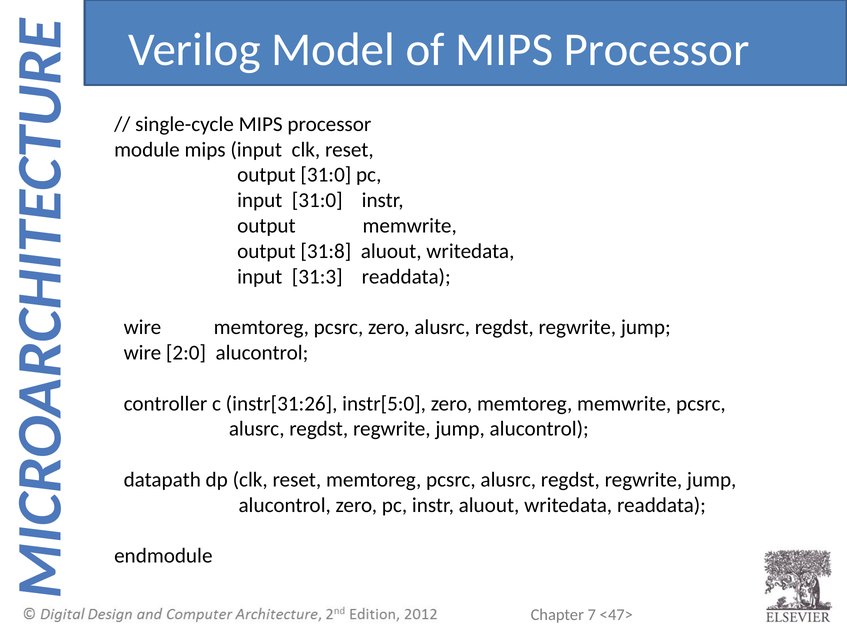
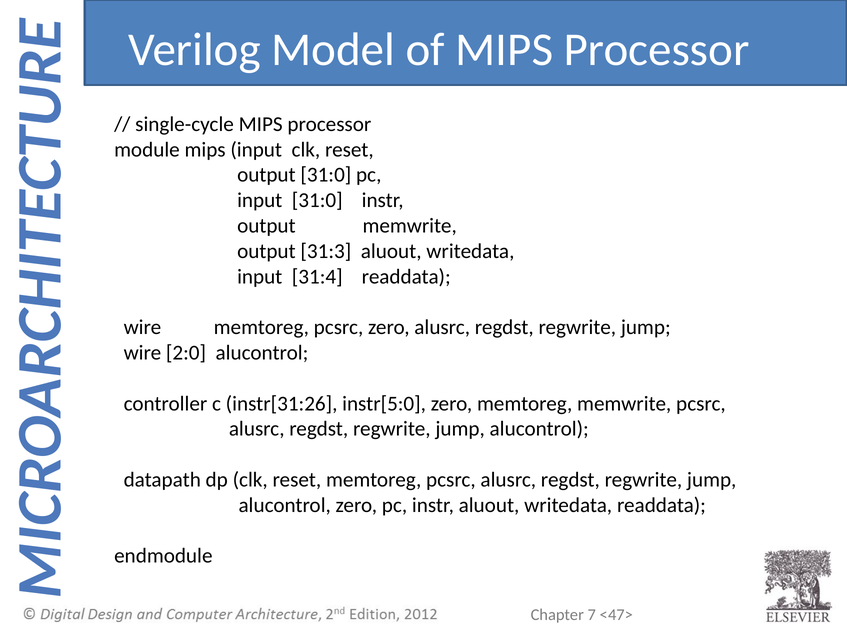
31:8: 31:8 -> 31:3 (326, 251)
31:3: 31:3 -> 31:4 (317, 277)
